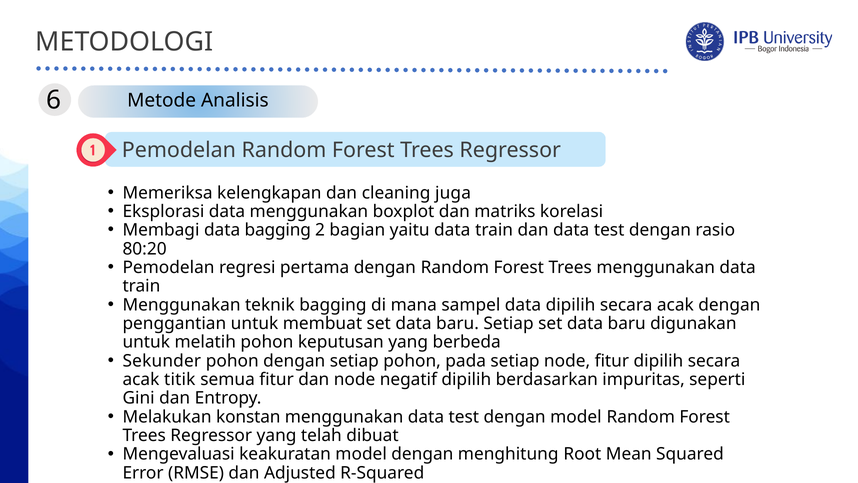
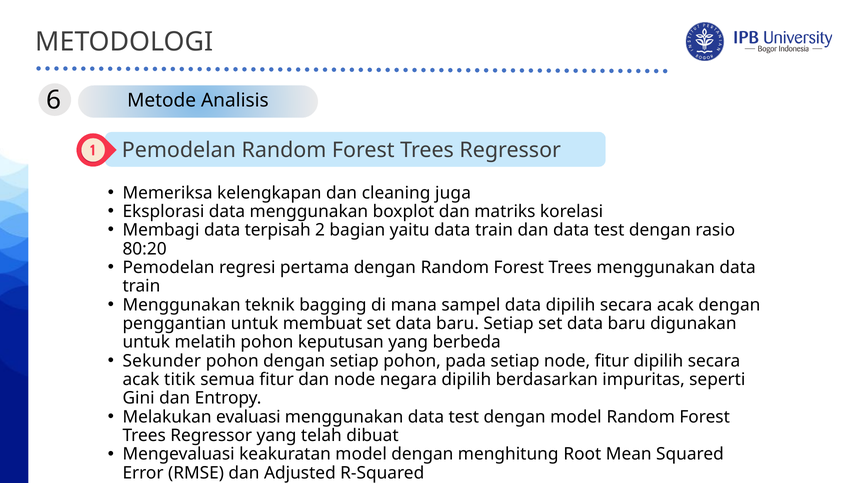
data bagging: bagging -> terpisah (278, 230)
negatif: negatif -> negara (408, 379)
konstan: konstan -> evaluasi (248, 417)
